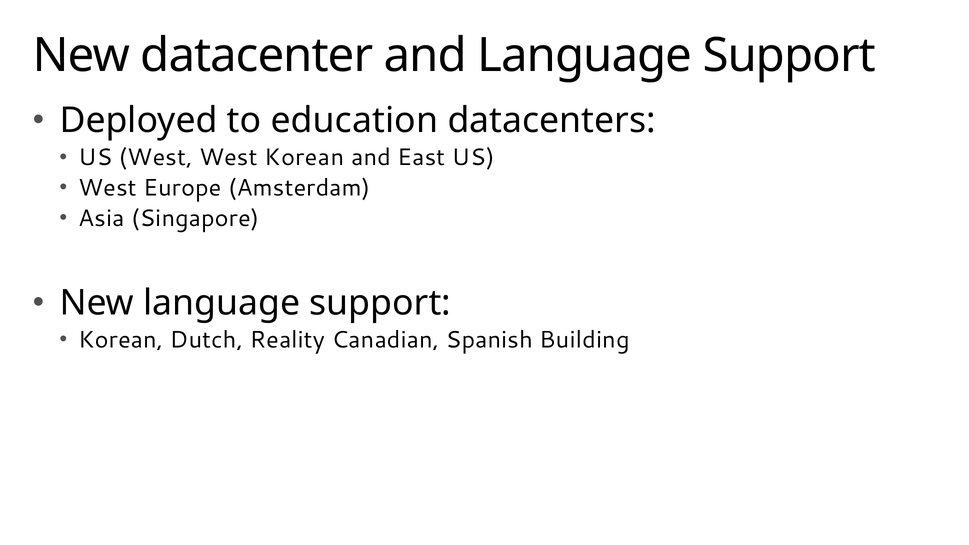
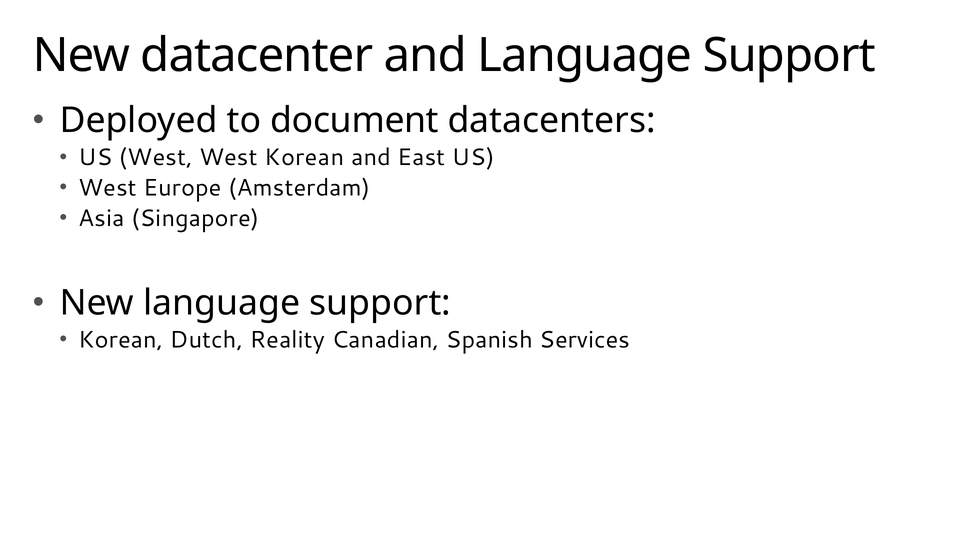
education: education -> document (355, 121)
Building: Building -> Services (585, 340)
